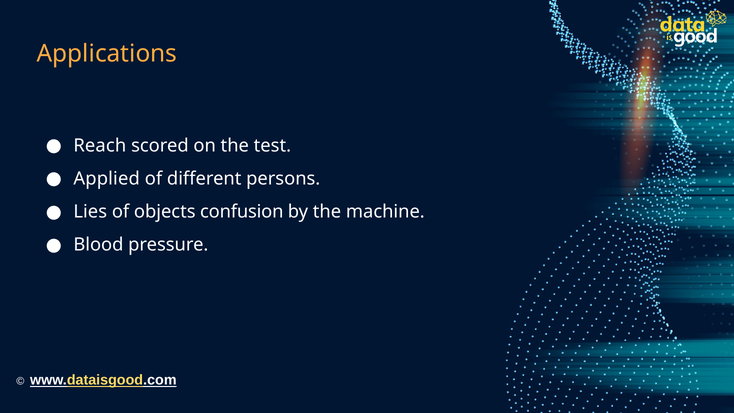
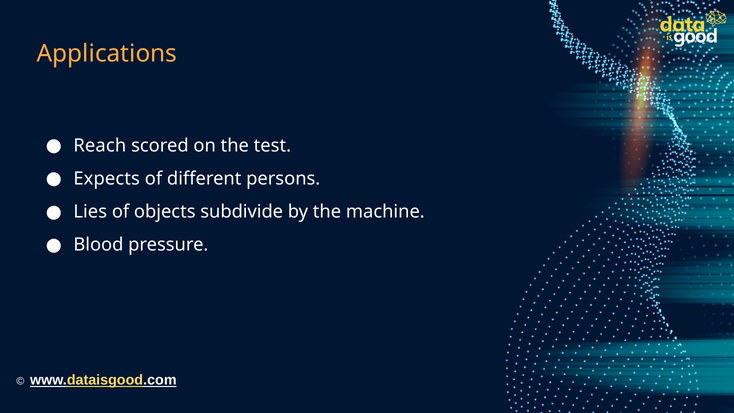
Applied: Applied -> Expects (107, 179)
confusion: confusion -> subdivide (242, 212)
